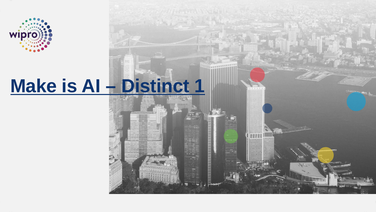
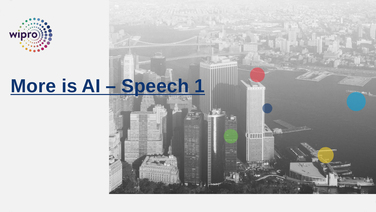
Make: Make -> More (33, 86)
Distinct: Distinct -> Speech (155, 86)
